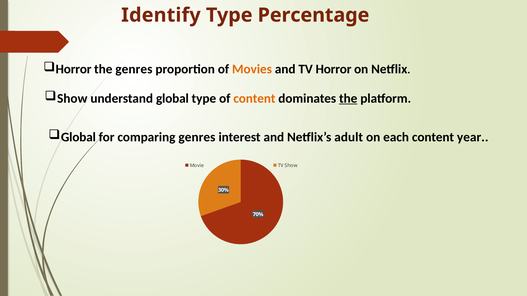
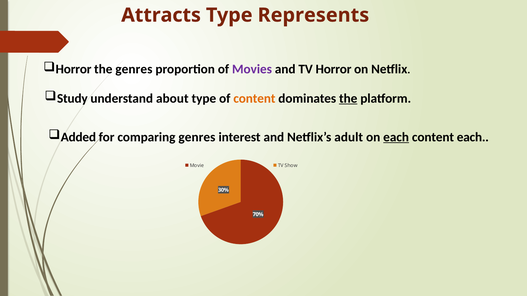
Identify: Identify -> Attracts (161, 15)
Percentage: Percentage -> Represents (313, 15)
Movies colour: orange -> purple (252, 69)
Show: Show -> Study (72, 99)
understand global: global -> about (172, 99)
Global: Global -> Added (78, 137)
each underline: none -> present (396, 137)
content year: year -> each (473, 137)
